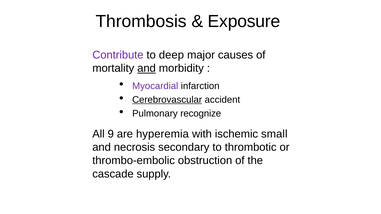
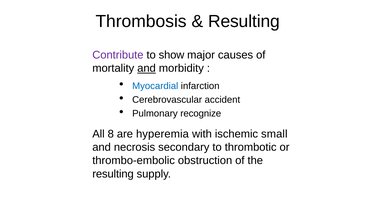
Exposure: Exposure -> Resulting (244, 21)
deep: deep -> show (172, 55)
Myocardial colour: purple -> blue (155, 86)
Cerebrovascular underline: present -> none (167, 100)
9: 9 -> 8 (111, 134)
cascade: cascade -> resulting (113, 174)
